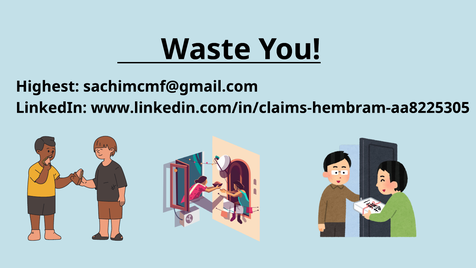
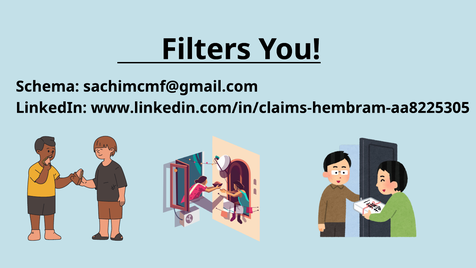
Waste: Waste -> Filters (206, 49)
Highest: Highest -> Schema (48, 86)
